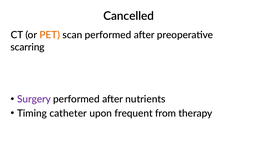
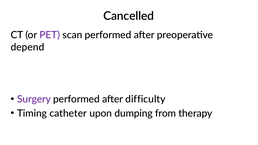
PET colour: orange -> purple (50, 35)
scarring: scarring -> depend (27, 47)
nutrients: nutrients -> difficulty (145, 99)
frequent: frequent -> dumping (134, 113)
